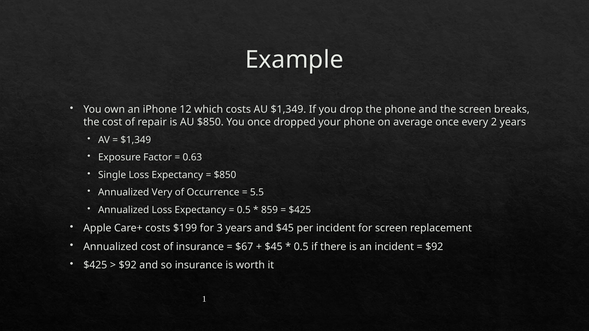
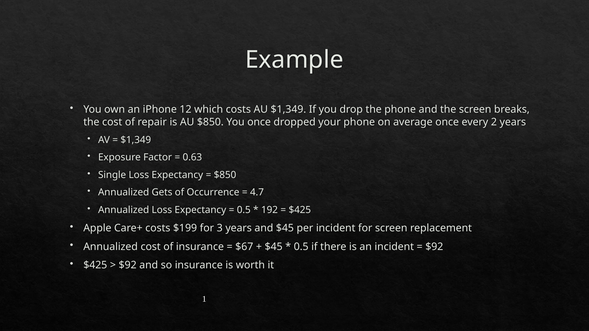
Very: Very -> Gets (162, 193)
5.5: 5.5 -> 4.7 (257, 193)
859: 859 -> 192 (269, 210)
